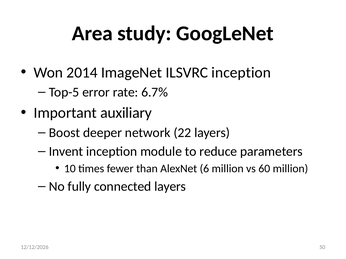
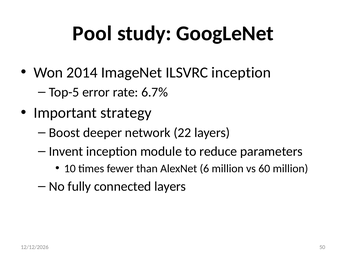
Area: Area -> Pool (92, 33)
auxiliary: auxiliary -> strategy (126, 113)
